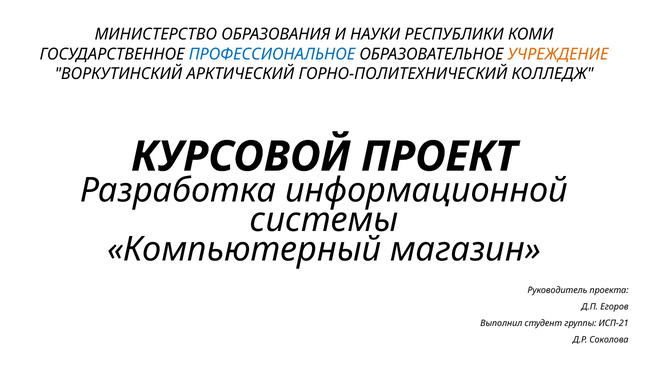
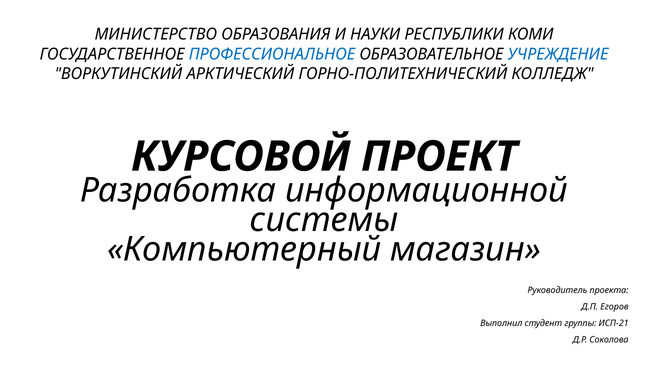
УЧРЕЖДЕНИЕ colour: orange -> blue (558, 54)
